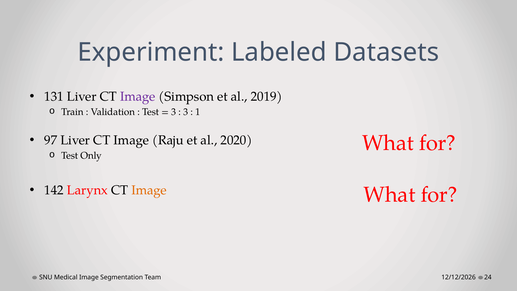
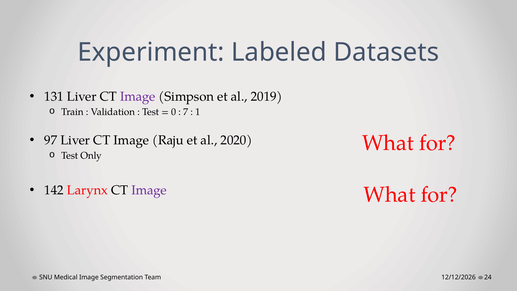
3: 3 -> 0 (174, 112)
3: 3 -> 7 (186, 112)
Image colour: orange -> purple (149, 190)
